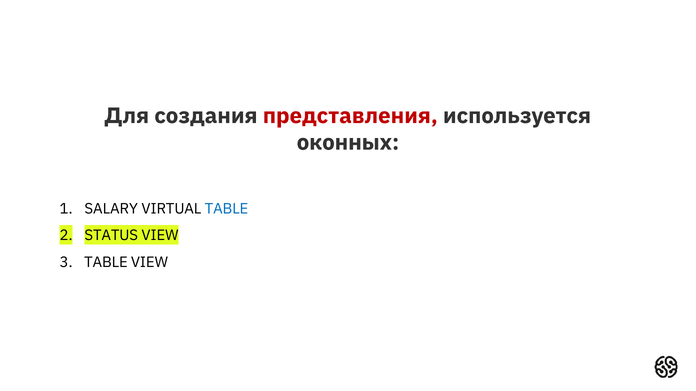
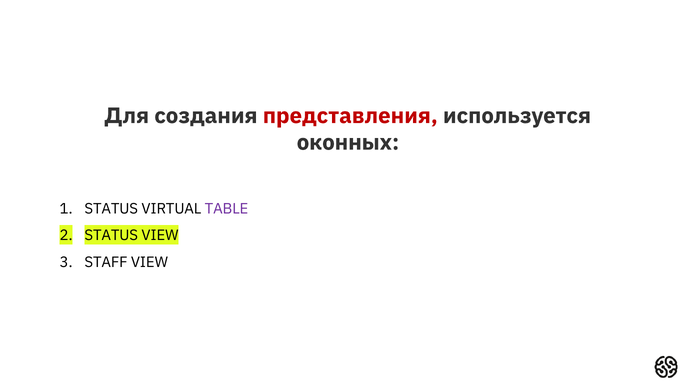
SALARY: SALARY -> STATUS (111, 209)
TABLE colour: blue -> purple (227, 209)
TABLE: TABLE -> STAFF (106, 263)
